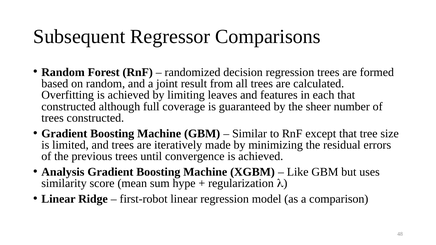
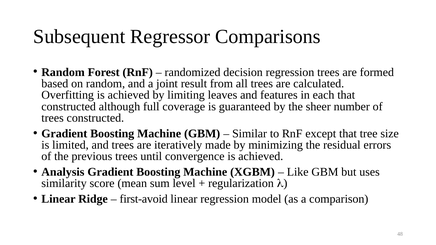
hype: hype -> level (184, 184)
first-robot: first-robot -> first-avoid (144, 199)
